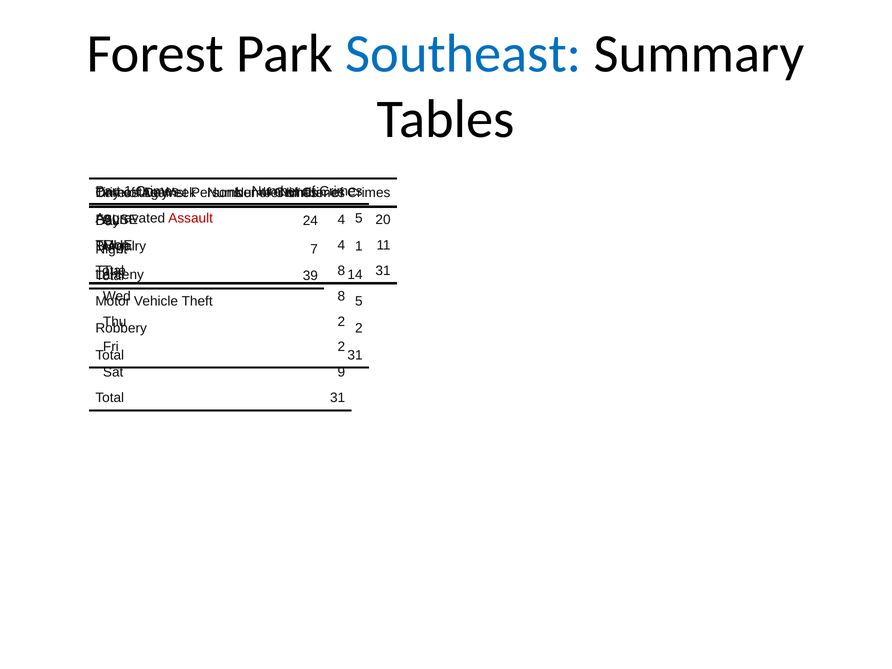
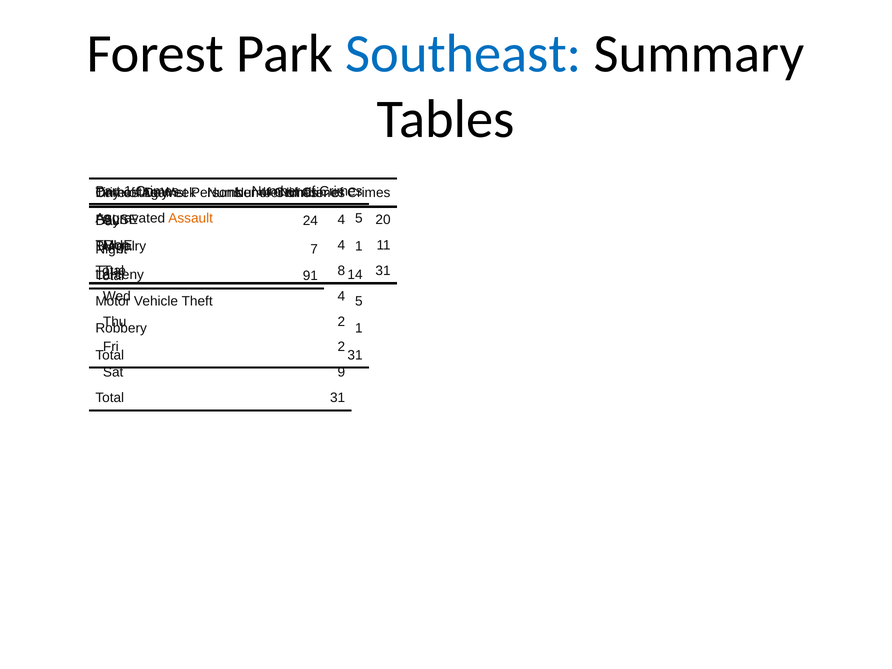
Assault colour: red -> orange (191, 218)
39: 39 -> 91 (310, 276)
8: 8 -> 4 (341, 296)
2: 2 -> 1 (359, 328)
